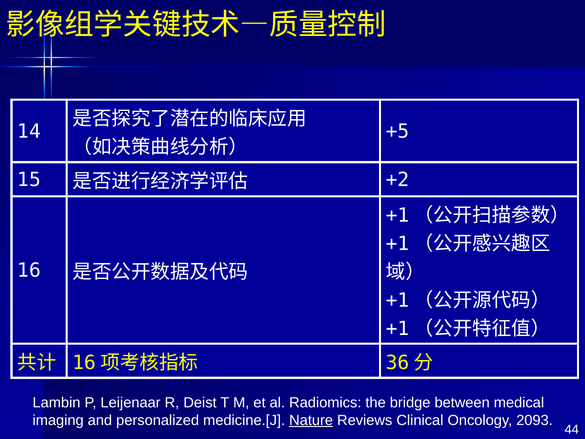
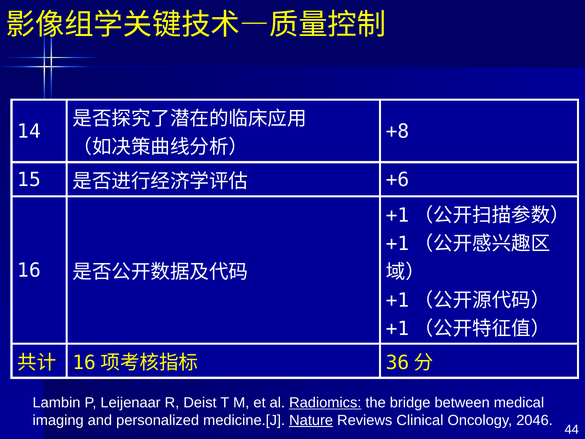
+5: +5 -> +8 (398, 131)
+2: +2 -> +6 (398, 179)
Radiomics underline: none -> present (325, 402)
2093: 2093 -> 2046 (535, 420)
